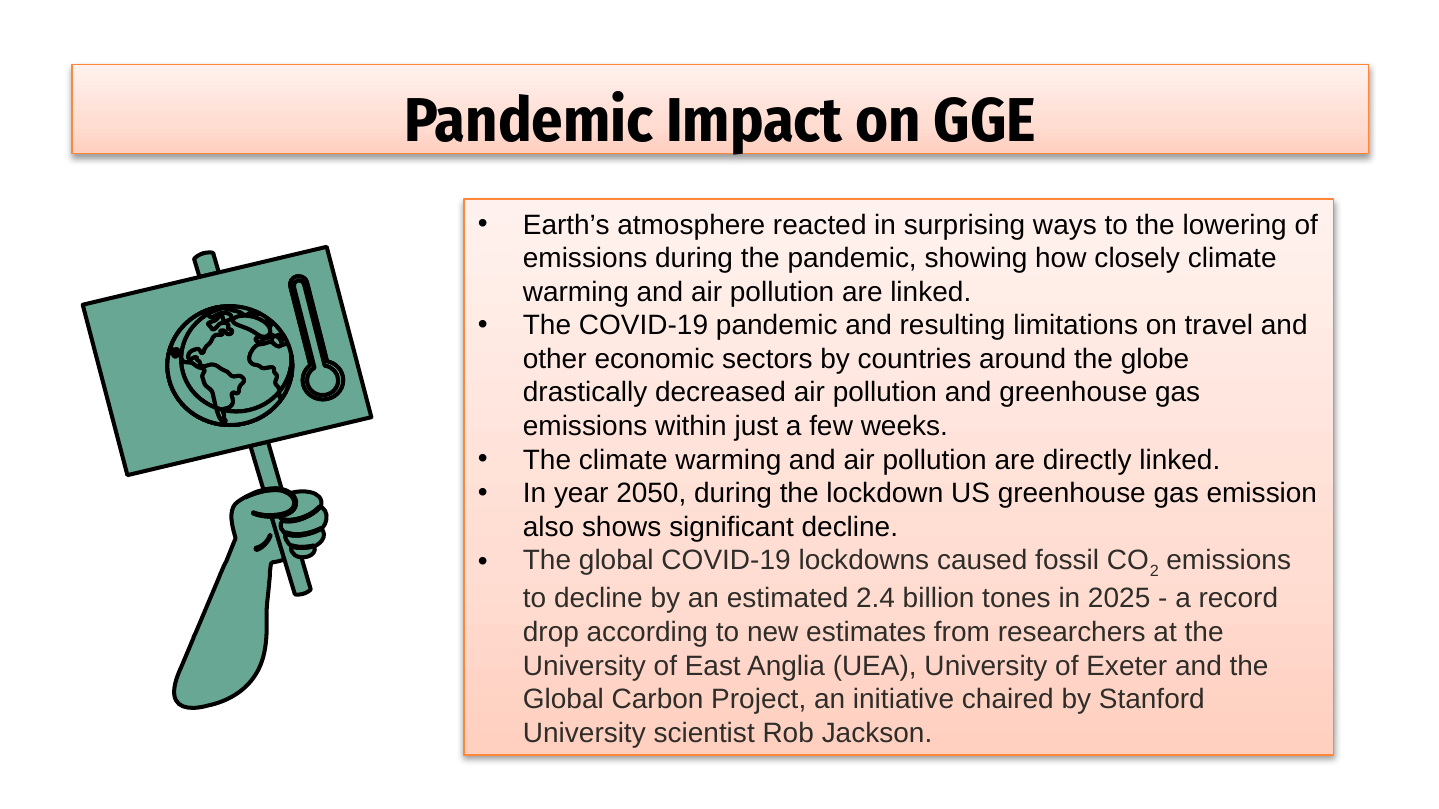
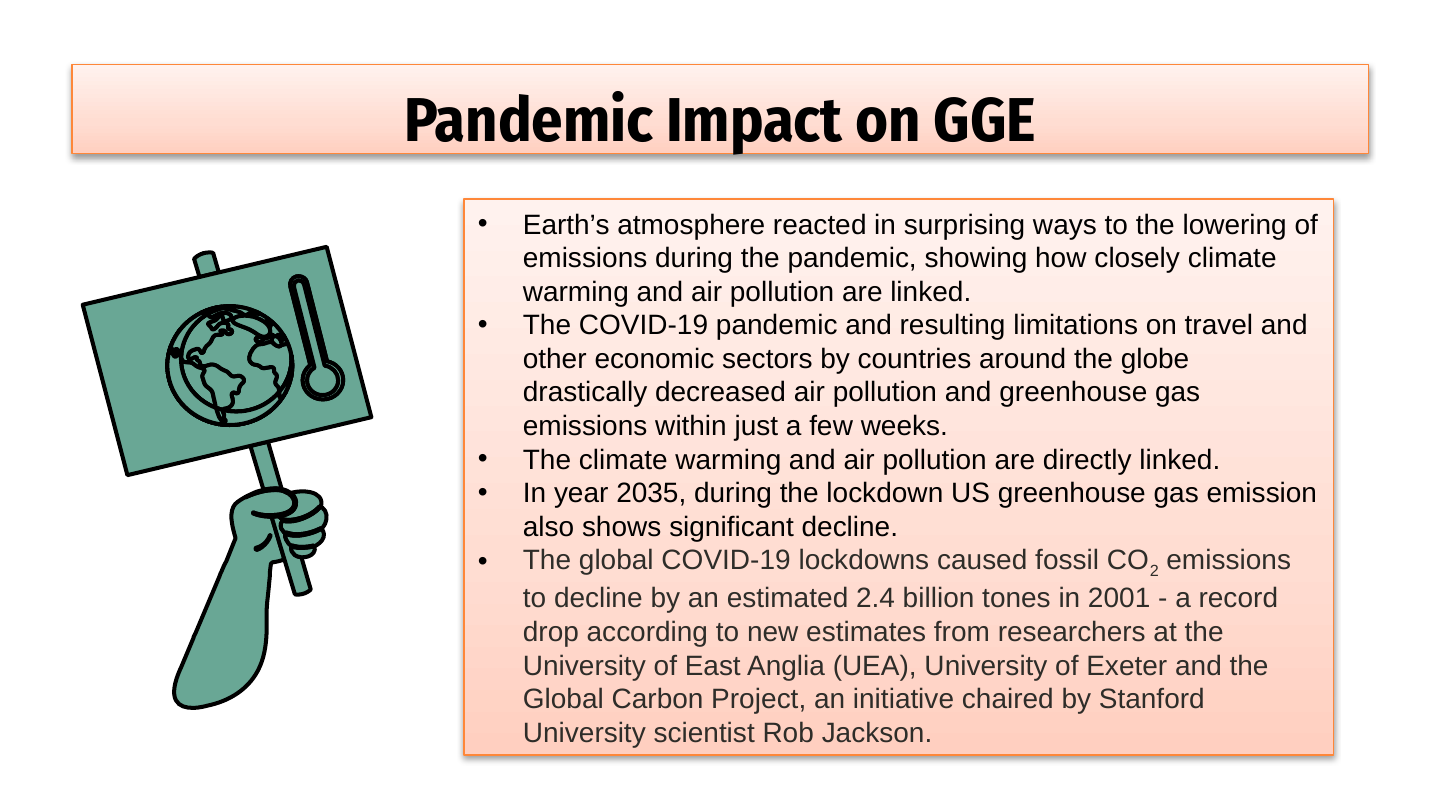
2050: 2050 -> 2035 (651, 494)
2025: 2025 -> 2001 (1119, 599)
